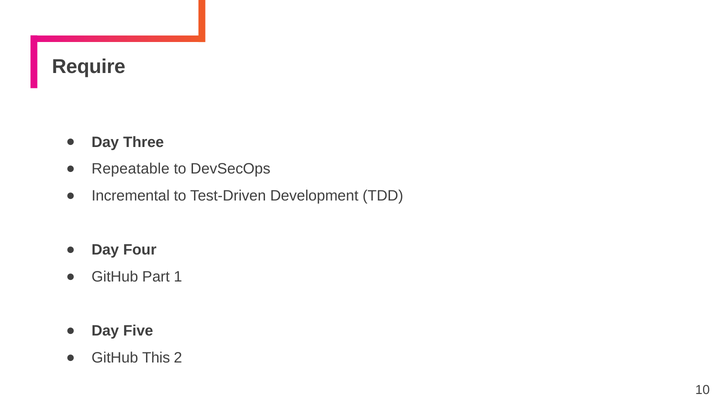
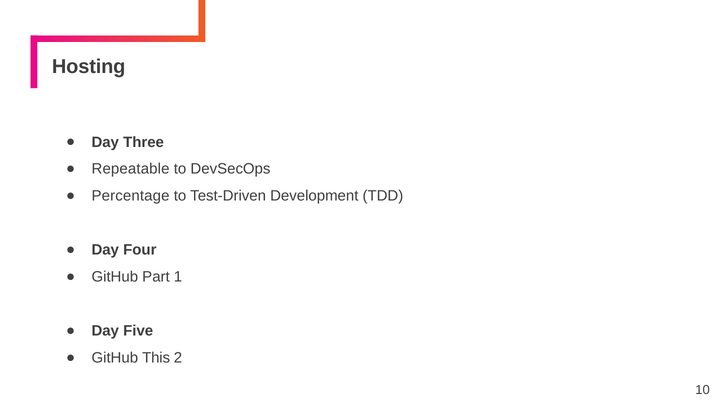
Require: Require -> Hosting (89, 66)
Incremental: Incremental -> Percentage (131, 196)
